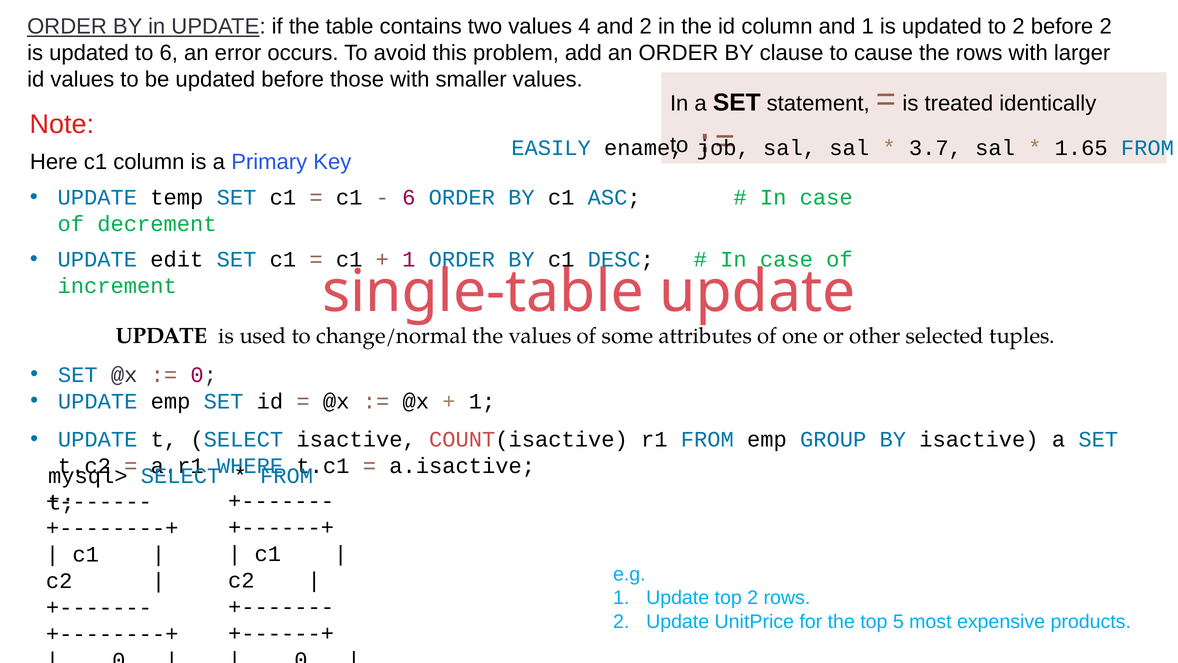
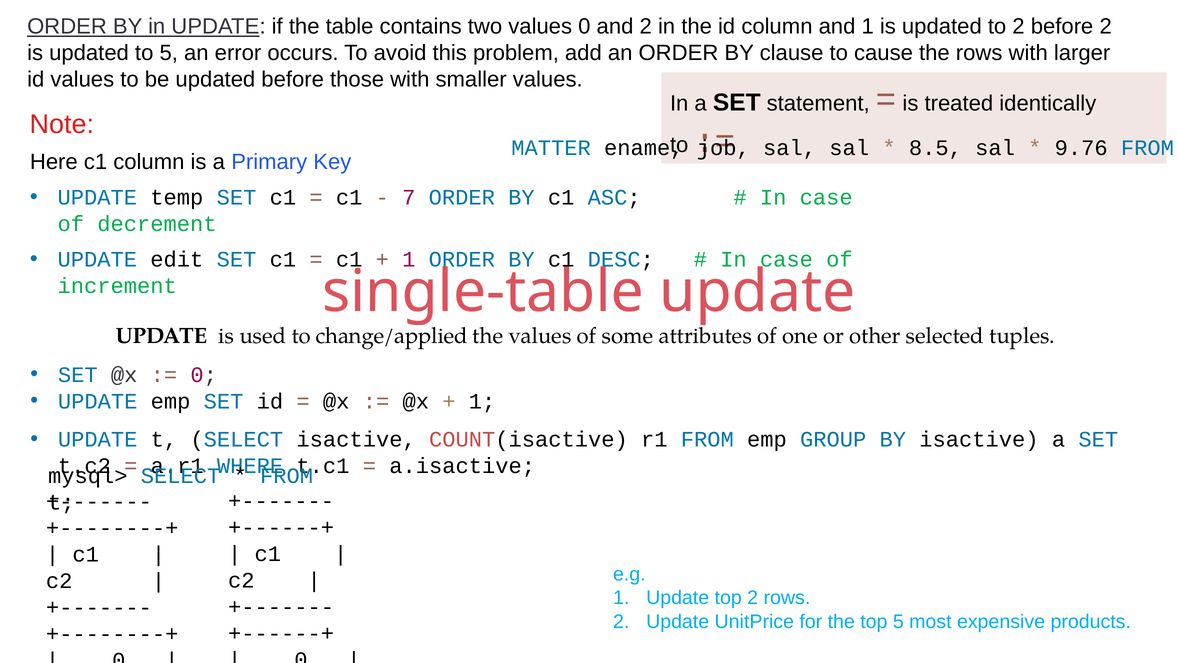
values 4: 4 -> 0 (584, 26)
to 6: 6 -> 5 (169, 53)
EASILY: EASILY -> MATTER (551, 148)
3.7: 3.7 -> 8.5 (935, 148)
1.65: 1.65 -> 9.76 (1081, 148)
6: 6 -> 7 (409, 197)
change/normal: change/normal -> change/applied (392, 336)
